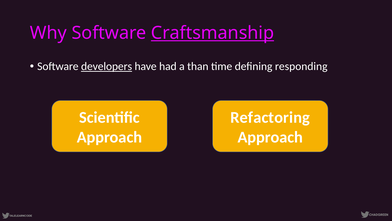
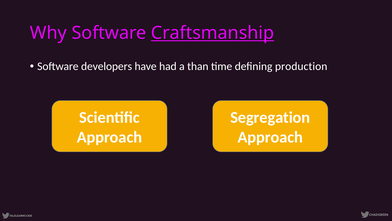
developers underline: present -> none (107, 66)
responding: responding -> production (301, 66)
Refactoring: Refactoring -> Segregation (270, 117)
